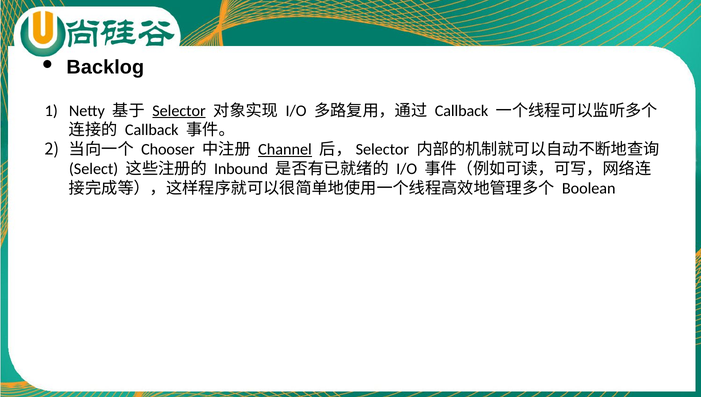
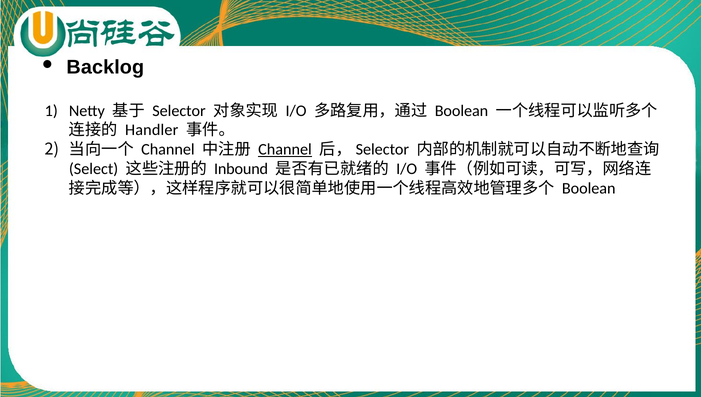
Selector underline: present -> none (179, 111)
Callback: Callback -> Boolean (461, 111)
Callback: Callback -> Handler (152, 130)
Chooser: Chooser -> Channel (168, 150)
